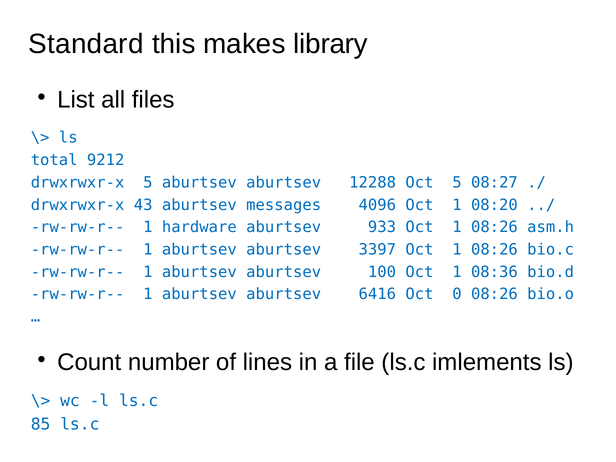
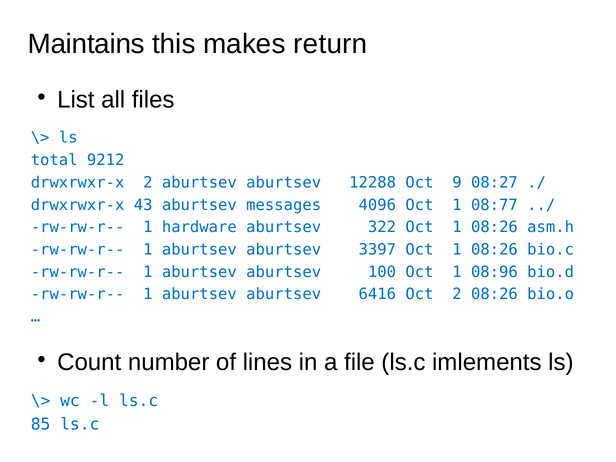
Standard: Standard -> Maintains (86, 44)
library: library -> return (330, 44)
drwxrwxr-x 5: 5 -> 2 (148, 182)
Oct 5: 5 -> 9 (457, 182)
08:20: 08:20 -> 08:77 (494, 205)
933: 933 -> 322 (382, 227)
08:36: 08:36 -> 08:96 (494, 272)
Oct 0: 0 -> 2 (457, 294)
